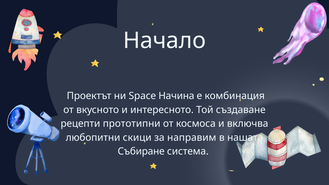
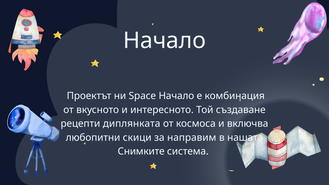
Space Начина: Начина -> Начало (176, 96)
прототипни: прототипни -> диплянката (132, 124)
Събиране: Събиране -> Снимките (141, 151)
